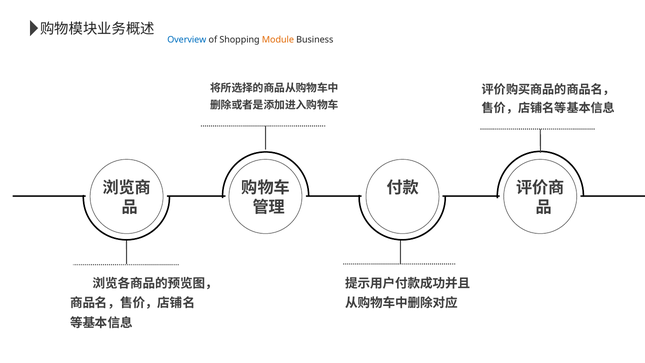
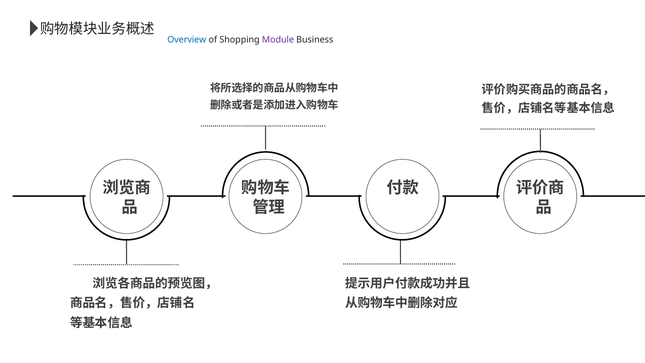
Module colour: orange -> purple (278, 40)
